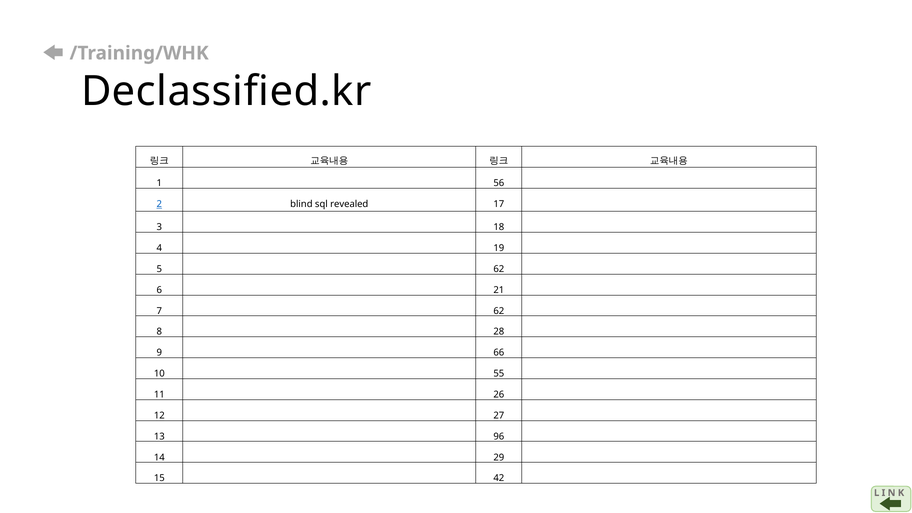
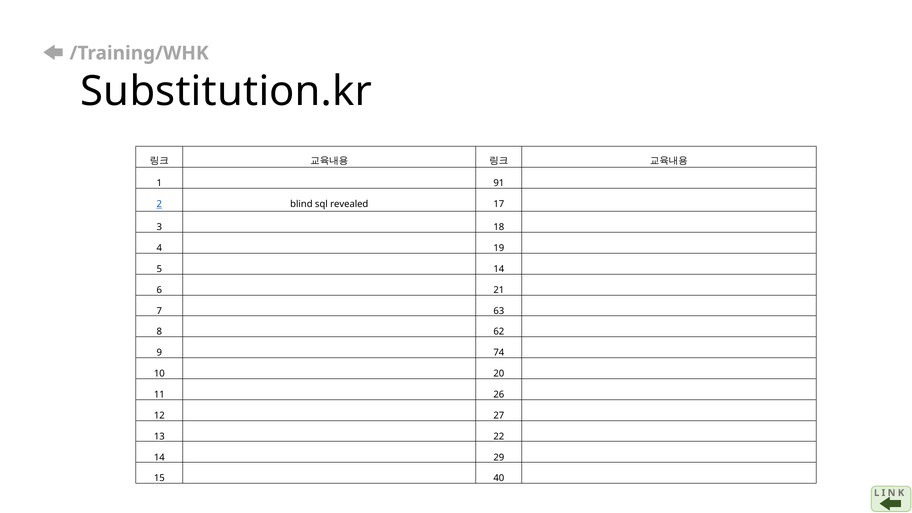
Declassified.kr: Declassified.kr -> Substitution.kr (226, 91)
56: 56 -> 91 (499, 183)
5 62: 62 -> 14 (499, 269)
7 62: 62 -> 63 (499, 311)
28: 28 -> 62 (499, 332)
66: 66 -> 74 (499, 353)
55: 55 -> 20 (499, 374)
96: 96 -> 22 (499, 436)
42: 42 -> 40 (499, 478)
